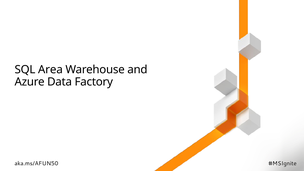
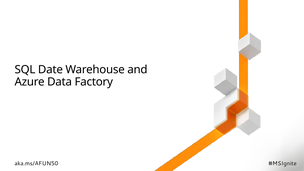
Area: Area -> Date (50, 70)
